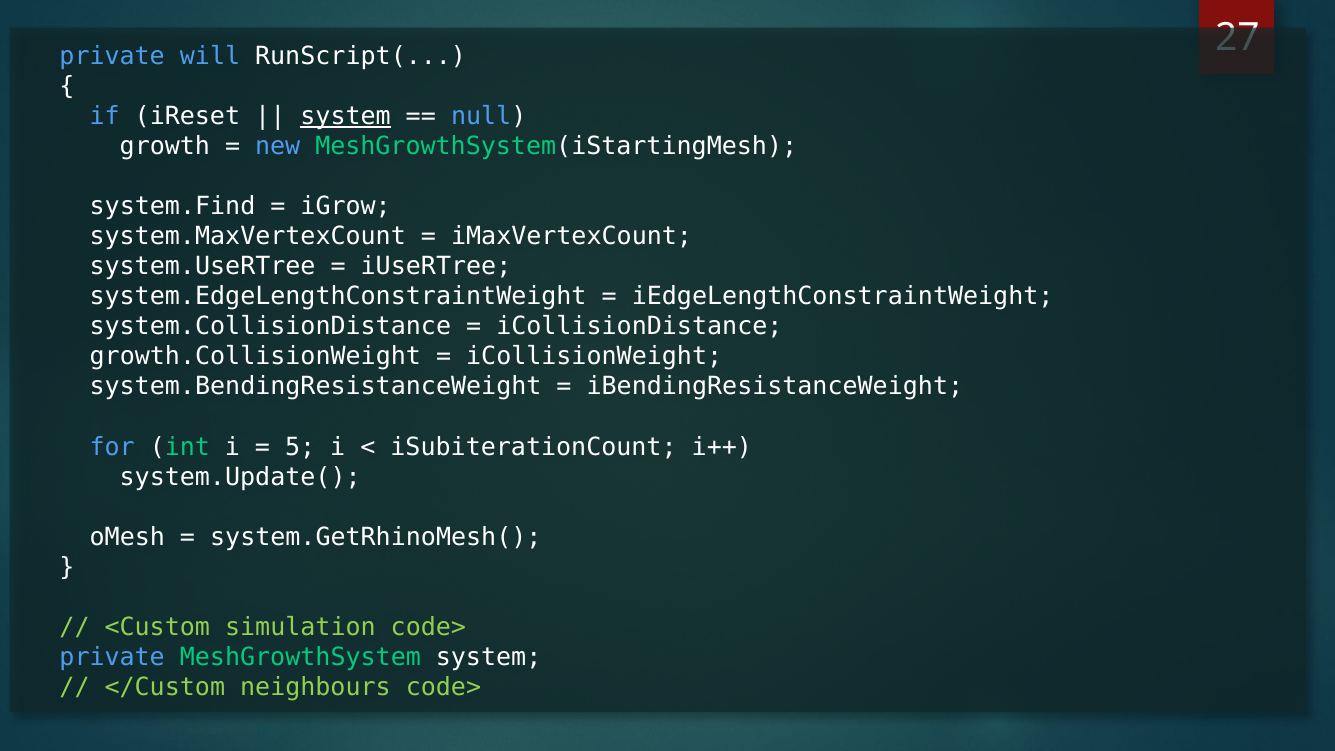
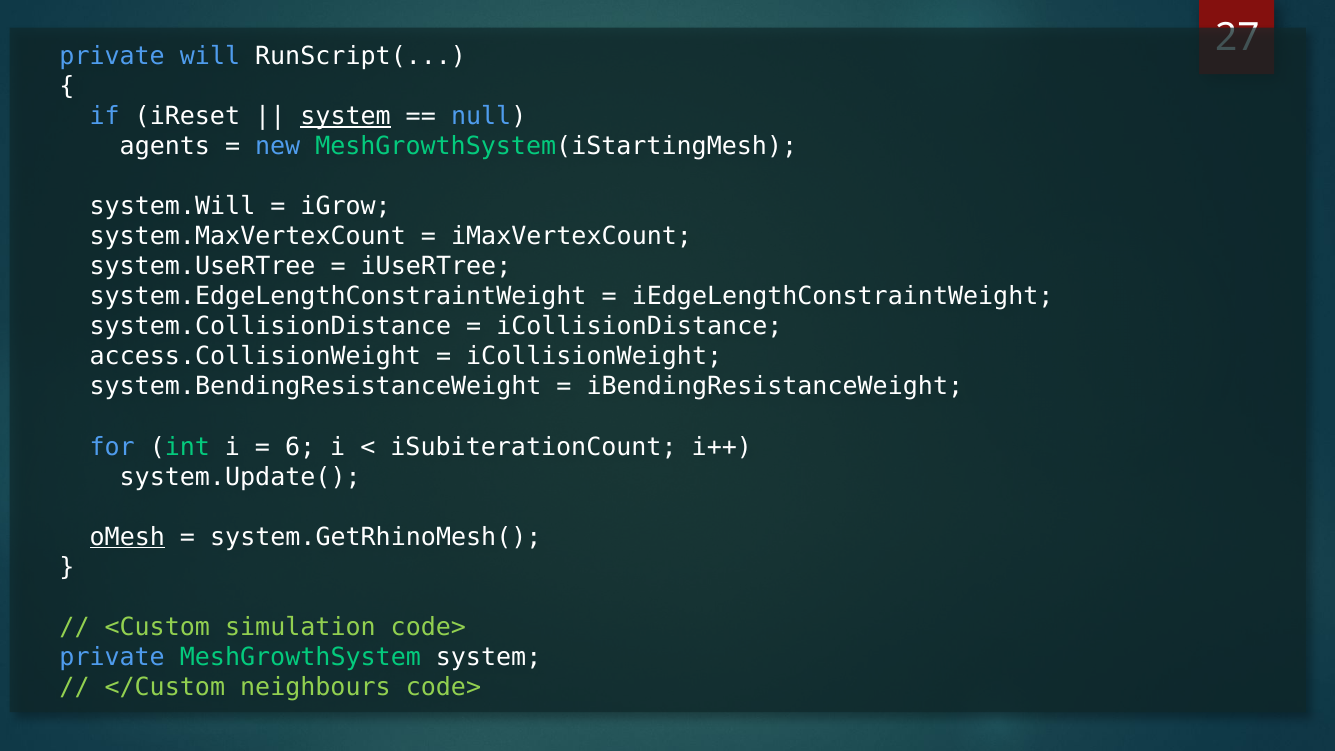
growth: growth -> agents (165, 146)
system.Find: system.Find -> system.Will (173, 206)
growth.CollisionWeight: growth.CollisionWeight -> access.CollisionWeight (255, 357)
5: 5 -> 6 (300, 447)
oMesh underline: none -> present (127, 537)
